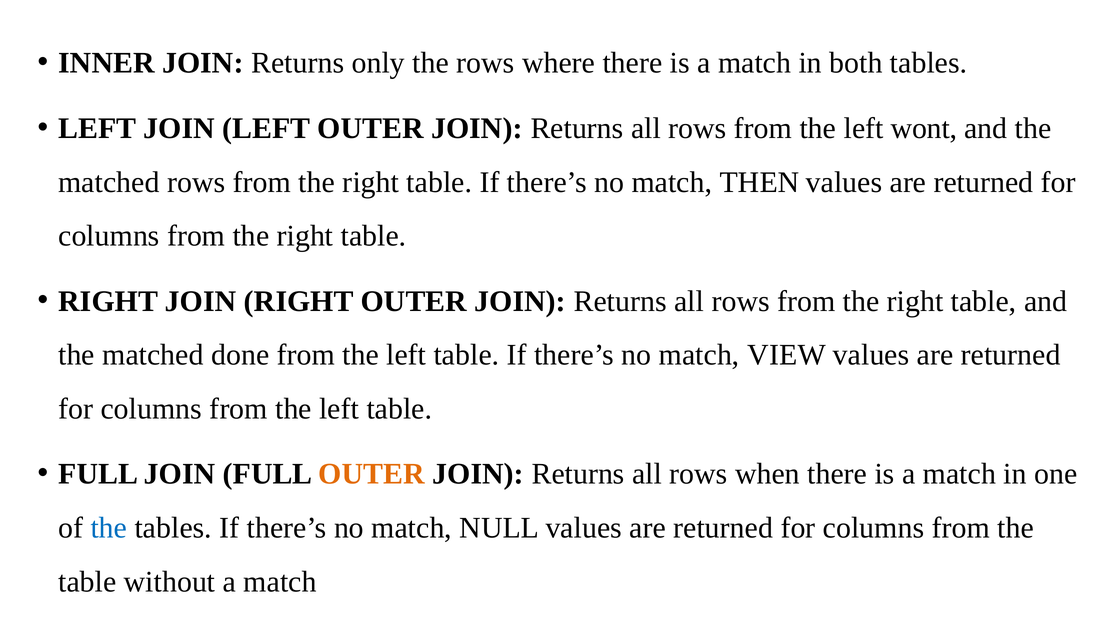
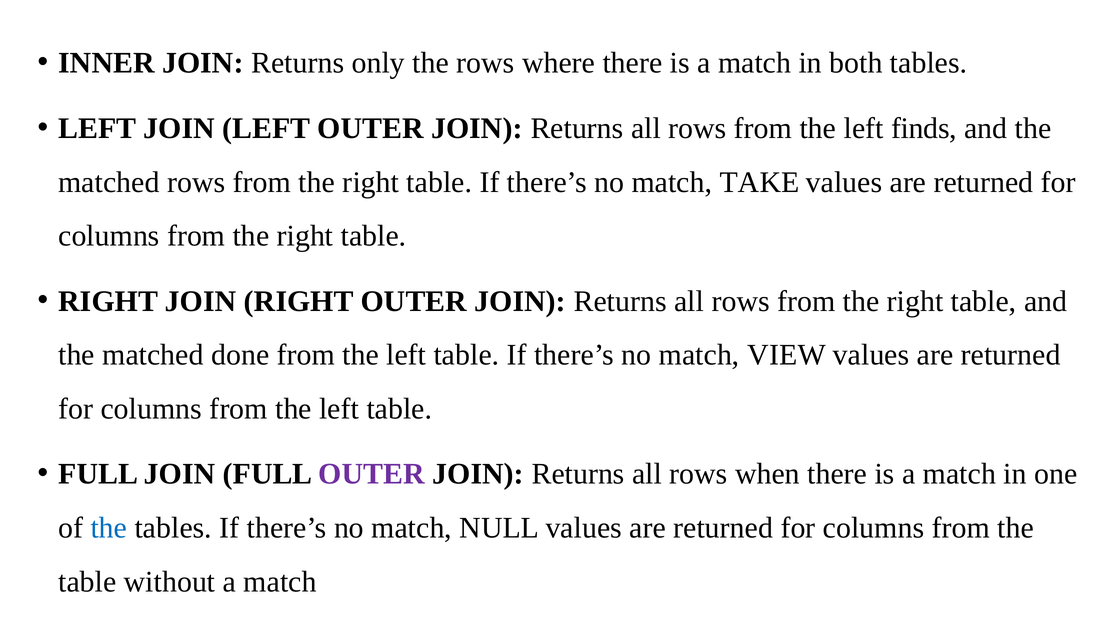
wont: wont -> finds (924, 128)
THEN: THEN -> TAKE (760, 182)
OUTER colour: orange -> purple (371, 474)
